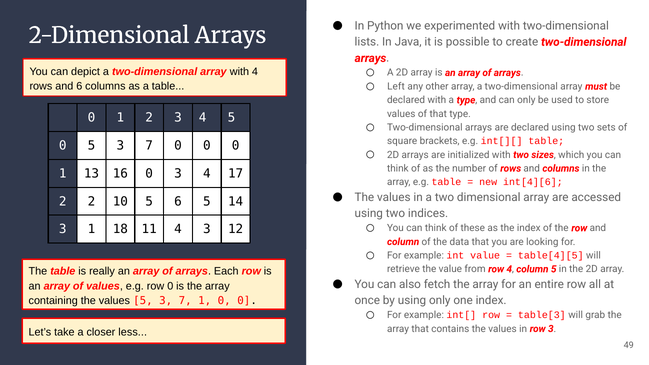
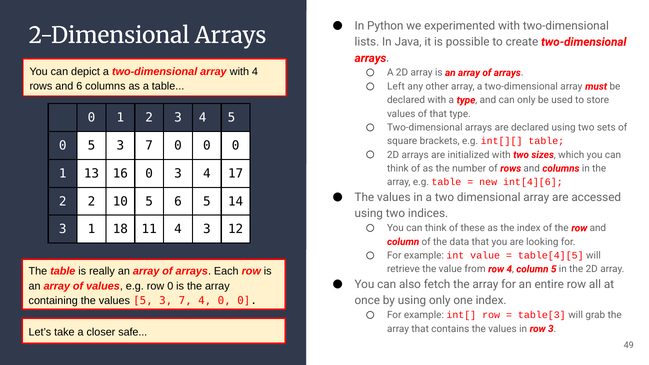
7 1: 1 -> 4 (205, 301)
less: less -> safe (133, 332)
